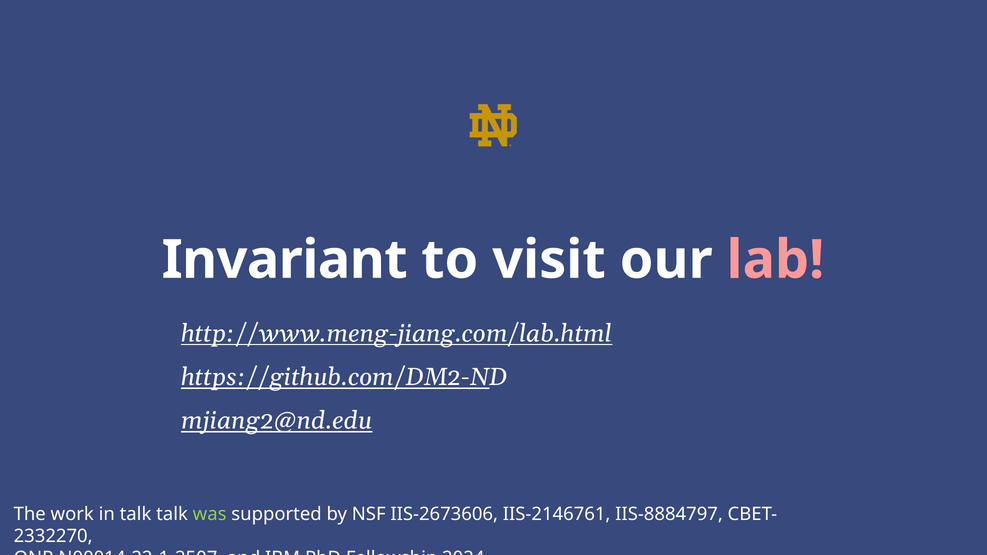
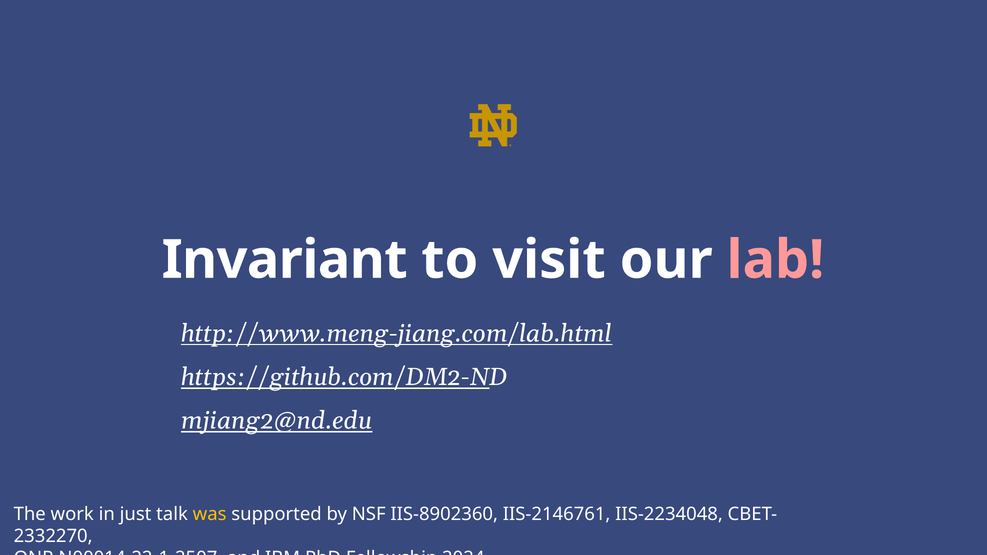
in talk: talk -> just (136, 514)
was colour: light green -> yellow (210, 514)
IIS-2673606: IIS-2673606 -> IIS-8902360 (444, 514)
IIS-8884797: IIS-8884797 -> IIS-2234048 (669, 514)
